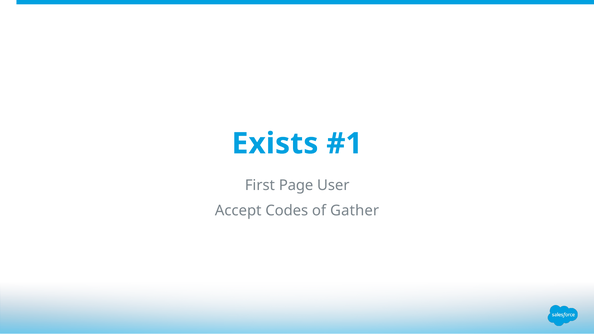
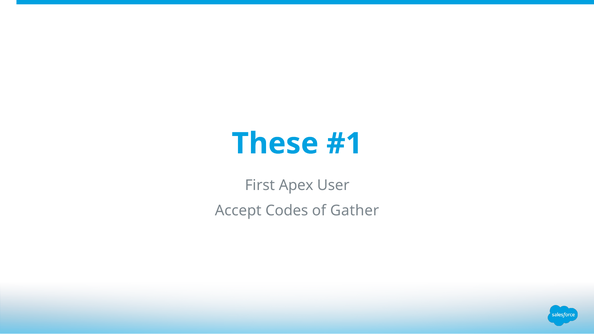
Exists: Exists -> These (275, 144)
Page: Page -> Apex (296, 185)
